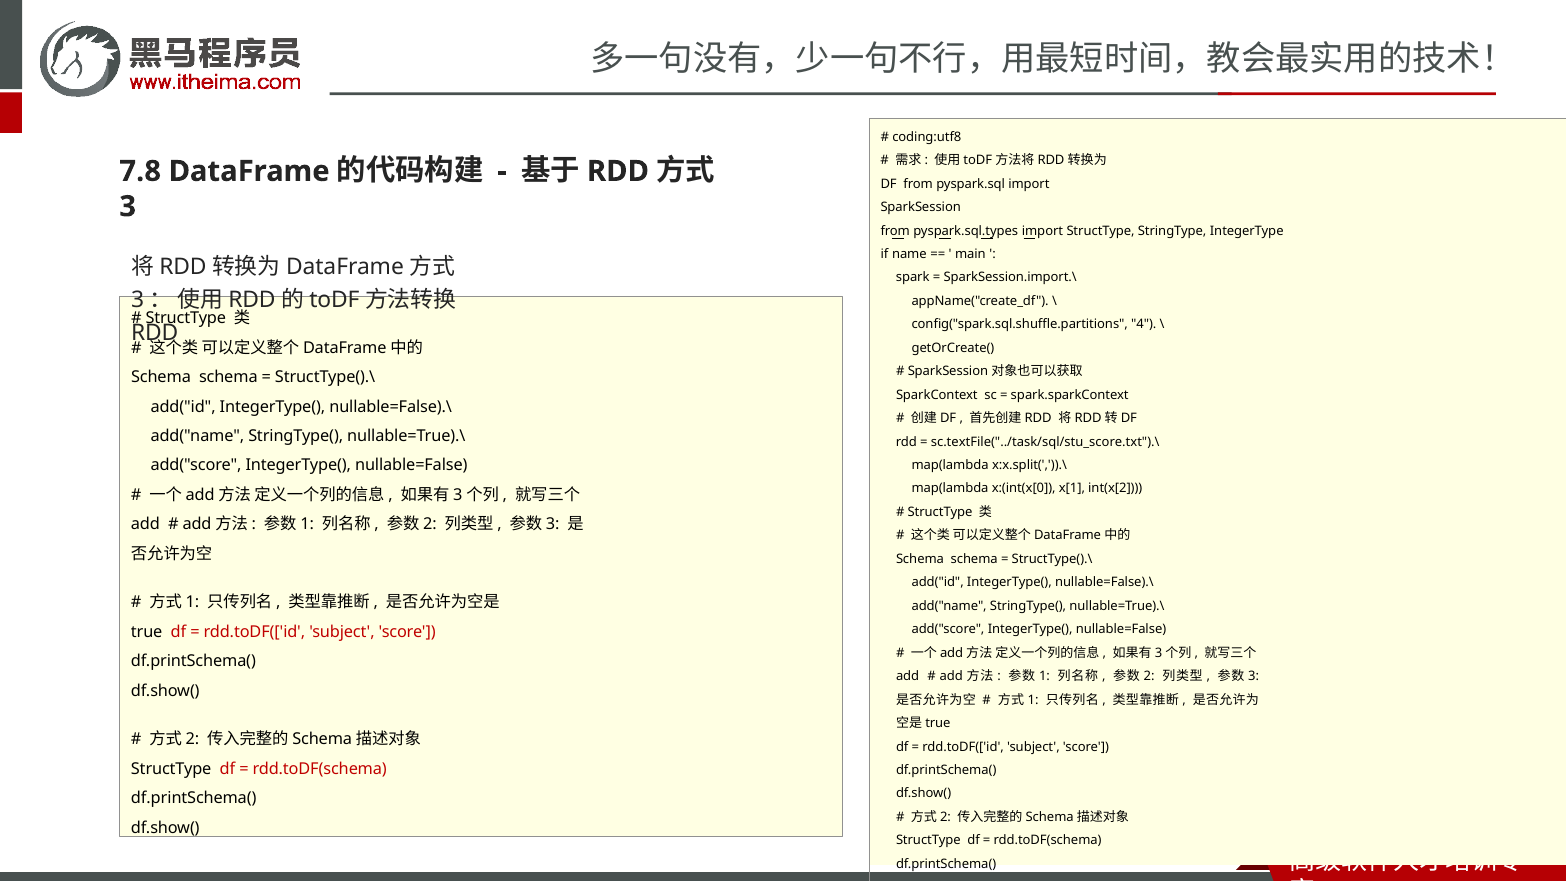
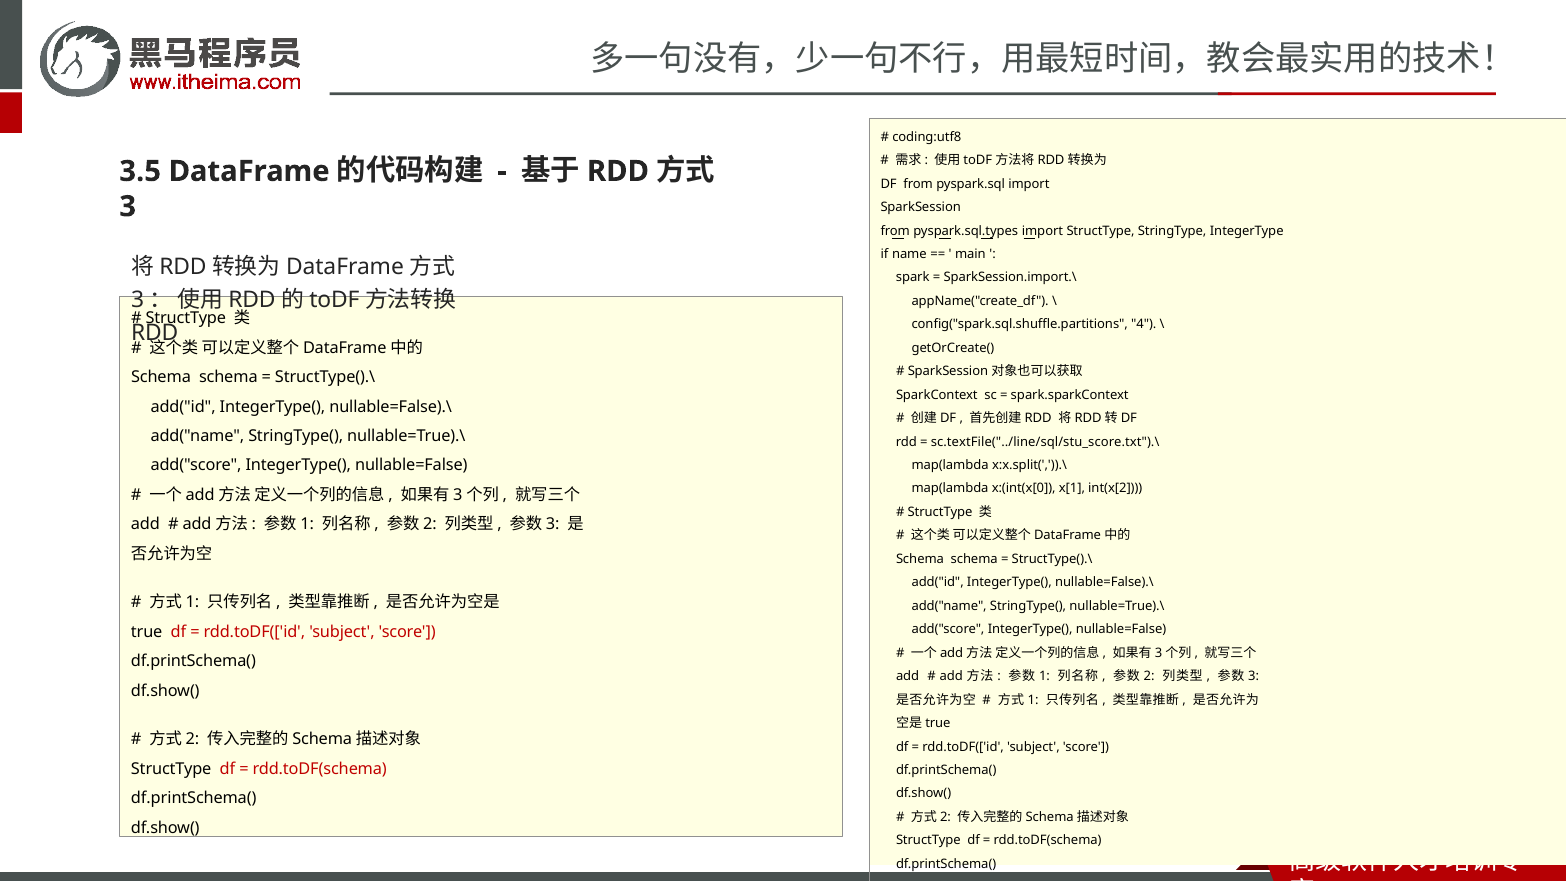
7.8: 7.8 -> 3.5 (140, 171)
sc.textFile("../task/sql/stu_score.txt").\: sc.textFile("../task/sql/stu_score.txt").\ -> sc.textFile("../line/sql/stu_score.txt").\ (1045, 442)
